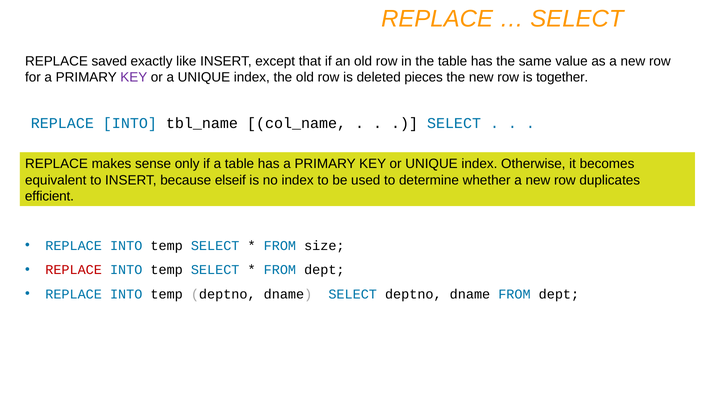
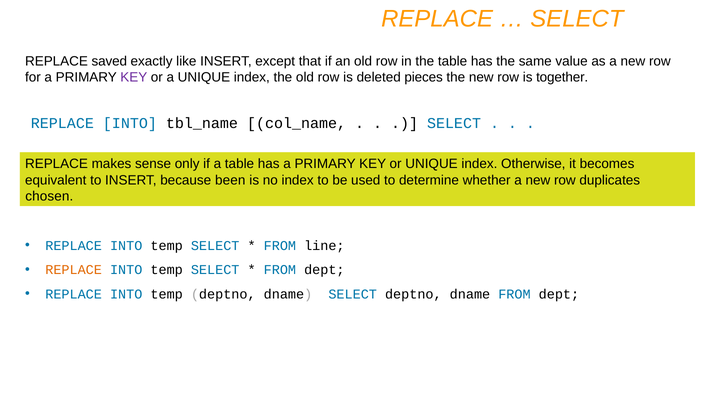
elseif: elseif -> been (230, 180)
efficient: efficient -> chosen (49, 196)
size: size -> line (324, 245)
REPLACE colour: red -> orange (74, 270)
